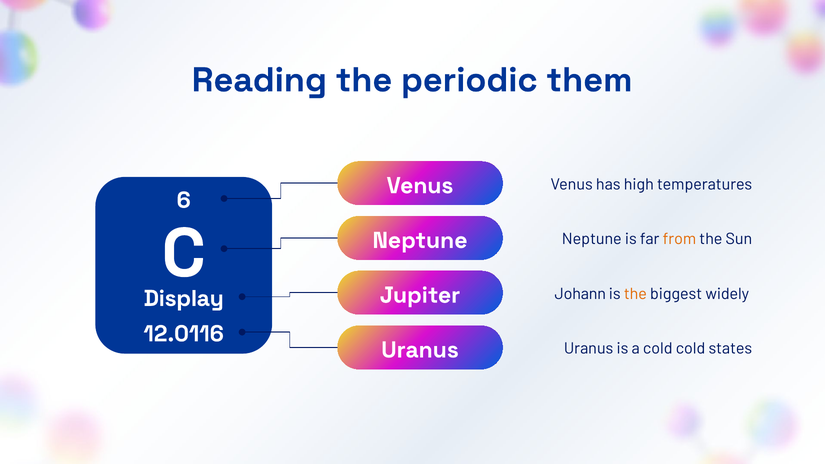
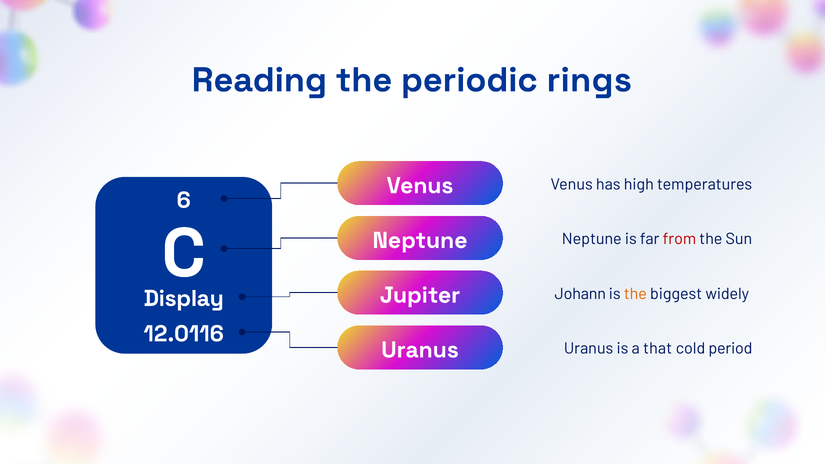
them: them -> rings (589, 80)
from colour: orange -> red (679, 239)
a cold: cold -> that (658, 349)
states: states -> period (730, 349)
